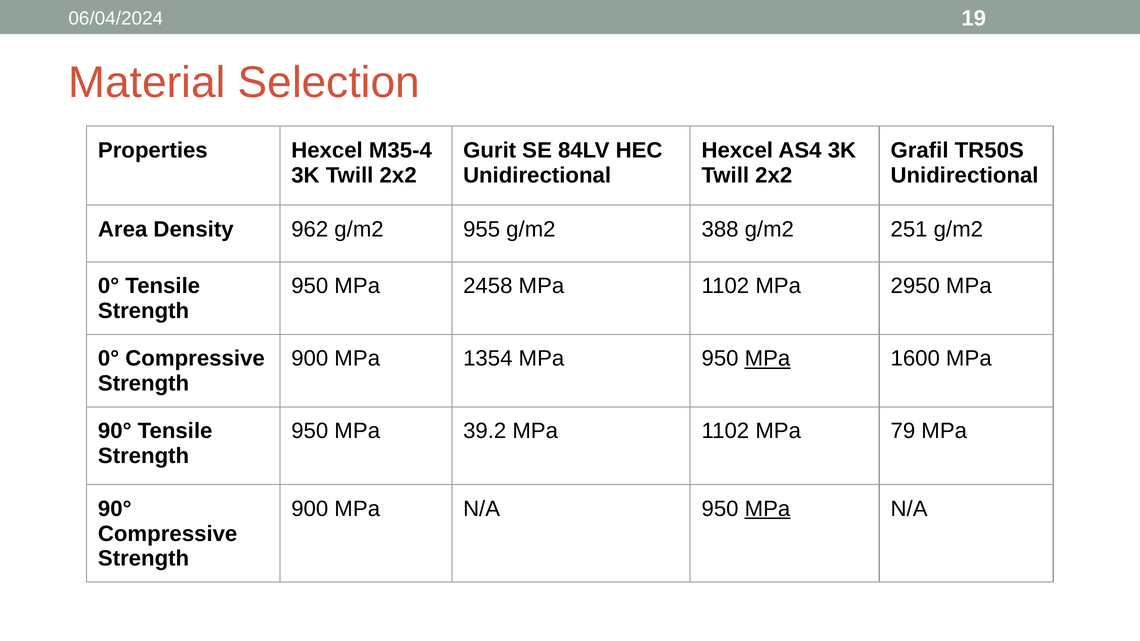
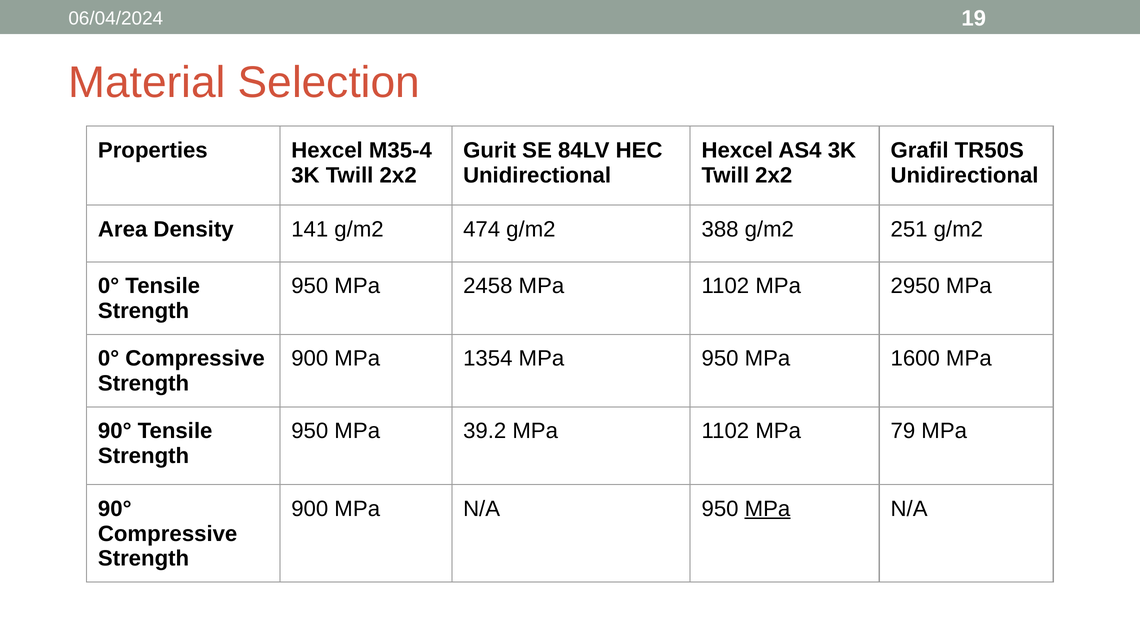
962: 962 -> 141 (310, 229)
955: 955 -> 474 (482, 229)
MPa underline: present -> none (767, 359)
